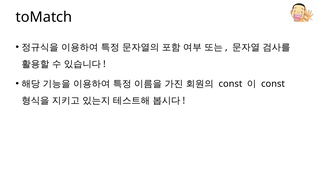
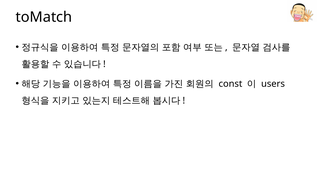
const: const -> users (273, 84)
